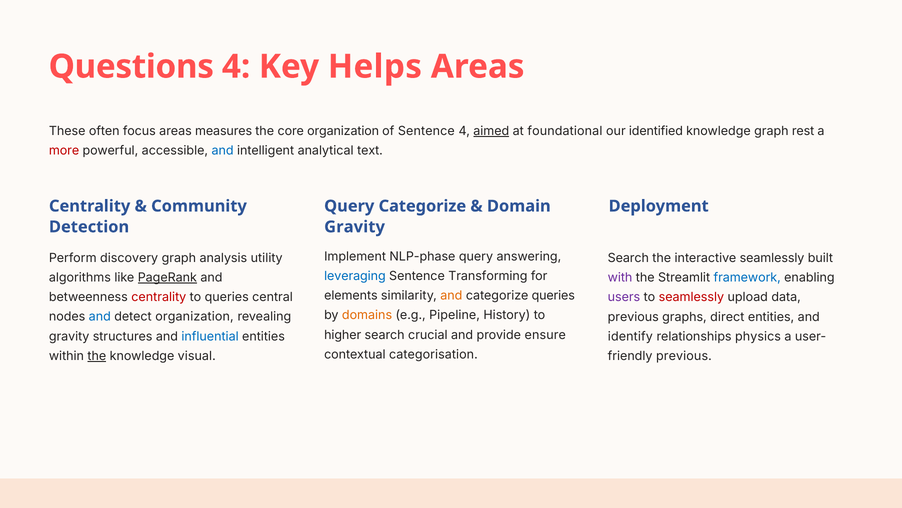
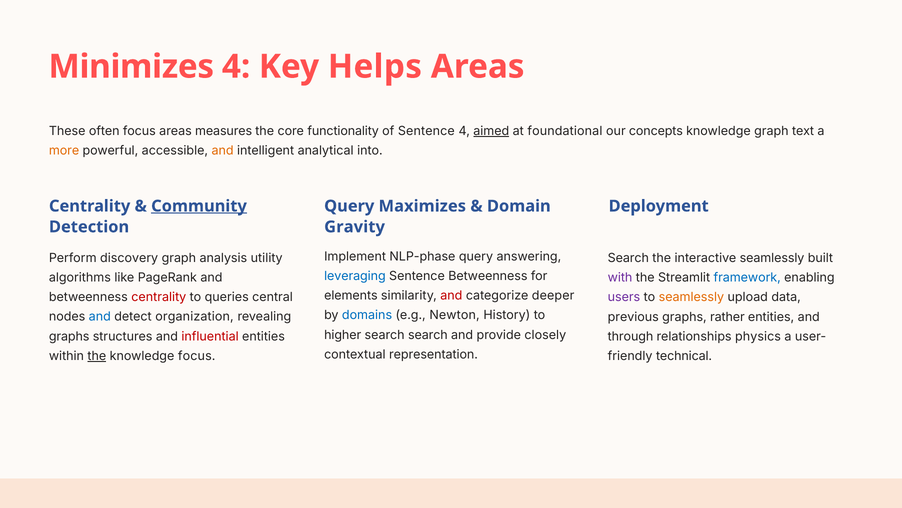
Questions: Questions -> Minimizes (131, 67)
core organization: organization -> functionality (343, 131)
identified: identified -> concepts (656, 131)
rest: rest -> text (803, 131)
more colour: red -> orange (64, 151)
and colour: blue -> orange (223, 151)
text: text -> into (370, 151)
Community underline: none -> present (199, 206)
Query Categorize: Categorize -> Maximizes (422, 206)
Sentence Transforming: Transforming -> Betweenness (488, 276)
PageRank underline: present -> none (167, 277)
and colour: orange -> red (451, 295)
categorize queries: queries -> deeper (553, 295)
seamlessly colour: red -> orange (691, 297)
domains colour: orange -> blue (367, 315)
Pipeline: Pipeline -> Newton (455, 315)
direct: direct -> rather (727, 316)
search crucial: crucial -> search (428, 335)
ensure: ensure -> closely (545, 335)
gravity: gravity -> graphs (69, 336)
influential colour: blue -> red (210, 336)
identify: identify -> through (630, 336)
categorisation: categorisation -> representation (434, 354)
knowledge visual: visual -> focus (197, 356)
previous: previous -> technical (684, 356)
